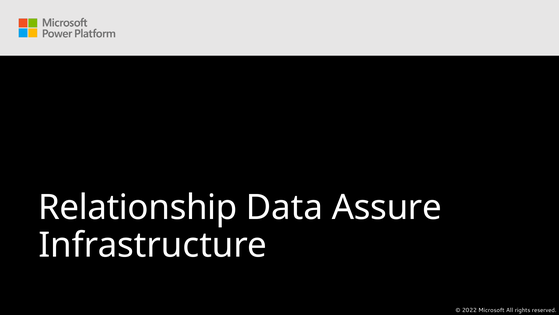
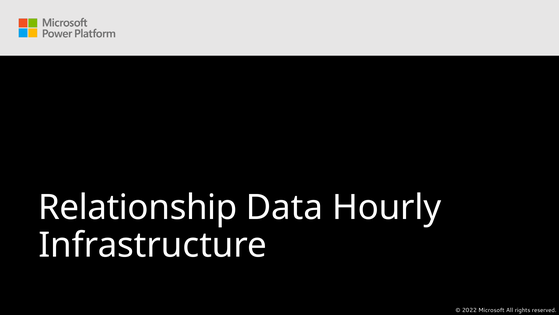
Assure: Assure -> Hourly (387, 207)
